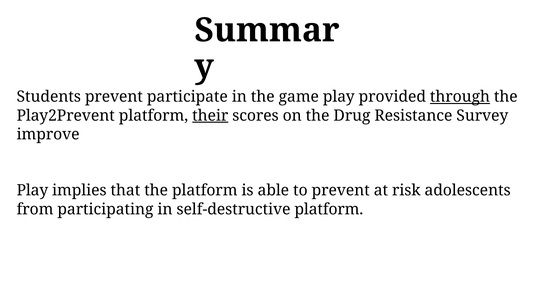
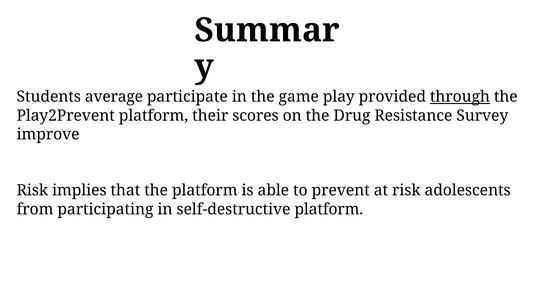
Students prevent: prevent -> average (114, 97)
their underline: present -> none (210, 115)
Play: Play -> Risk (32, 190)
